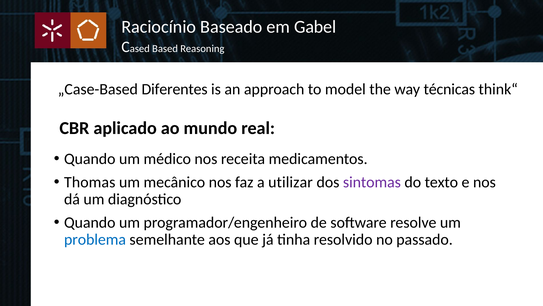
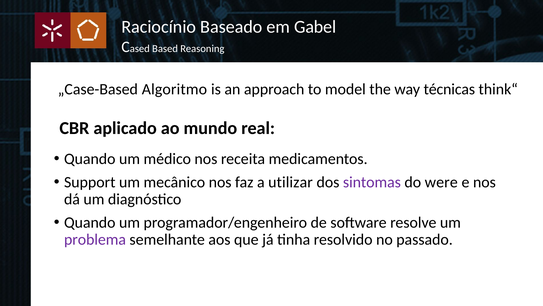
Diferentes: Diferentes -> Algoritmo (174, 89)
Thomas: Thomas -> Support (90, 182)
texto: texto -> were (441, 182)
problema colour: blue -> purple (95, 239)
